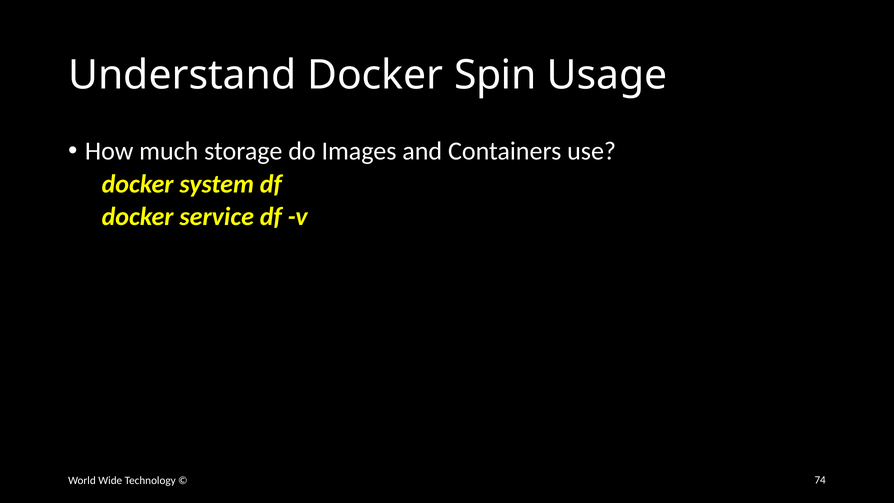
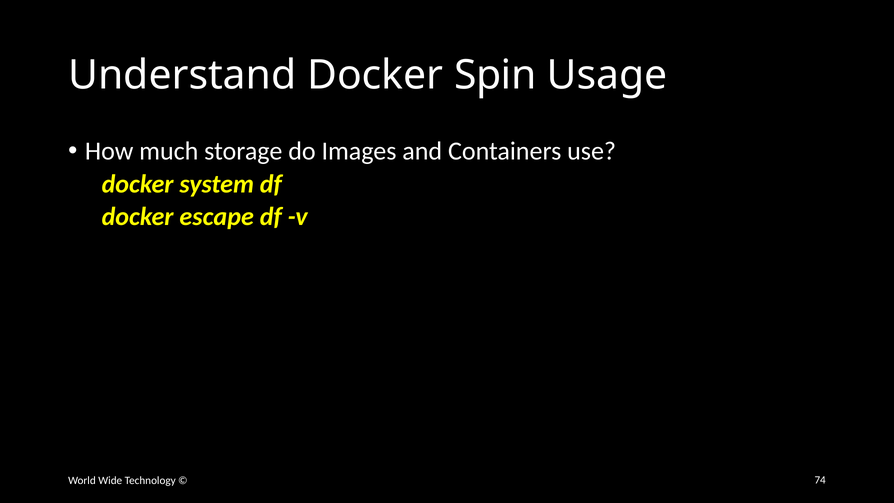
service: service -> escape (217, 217)
